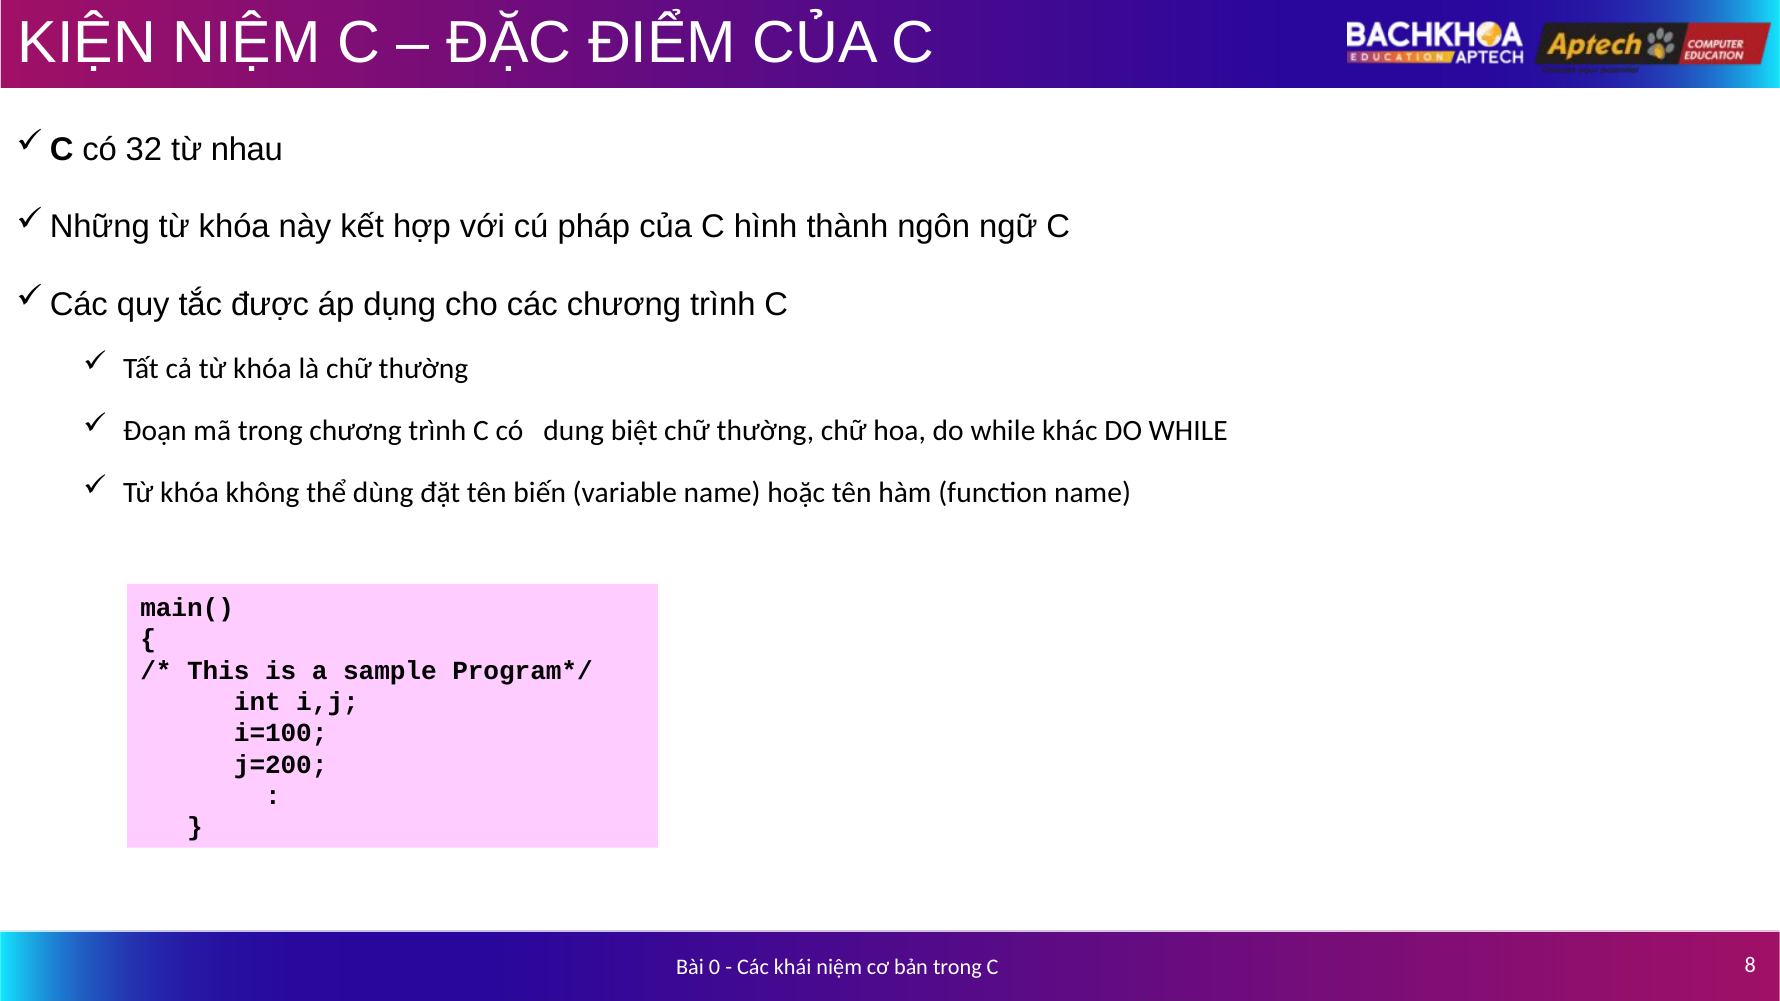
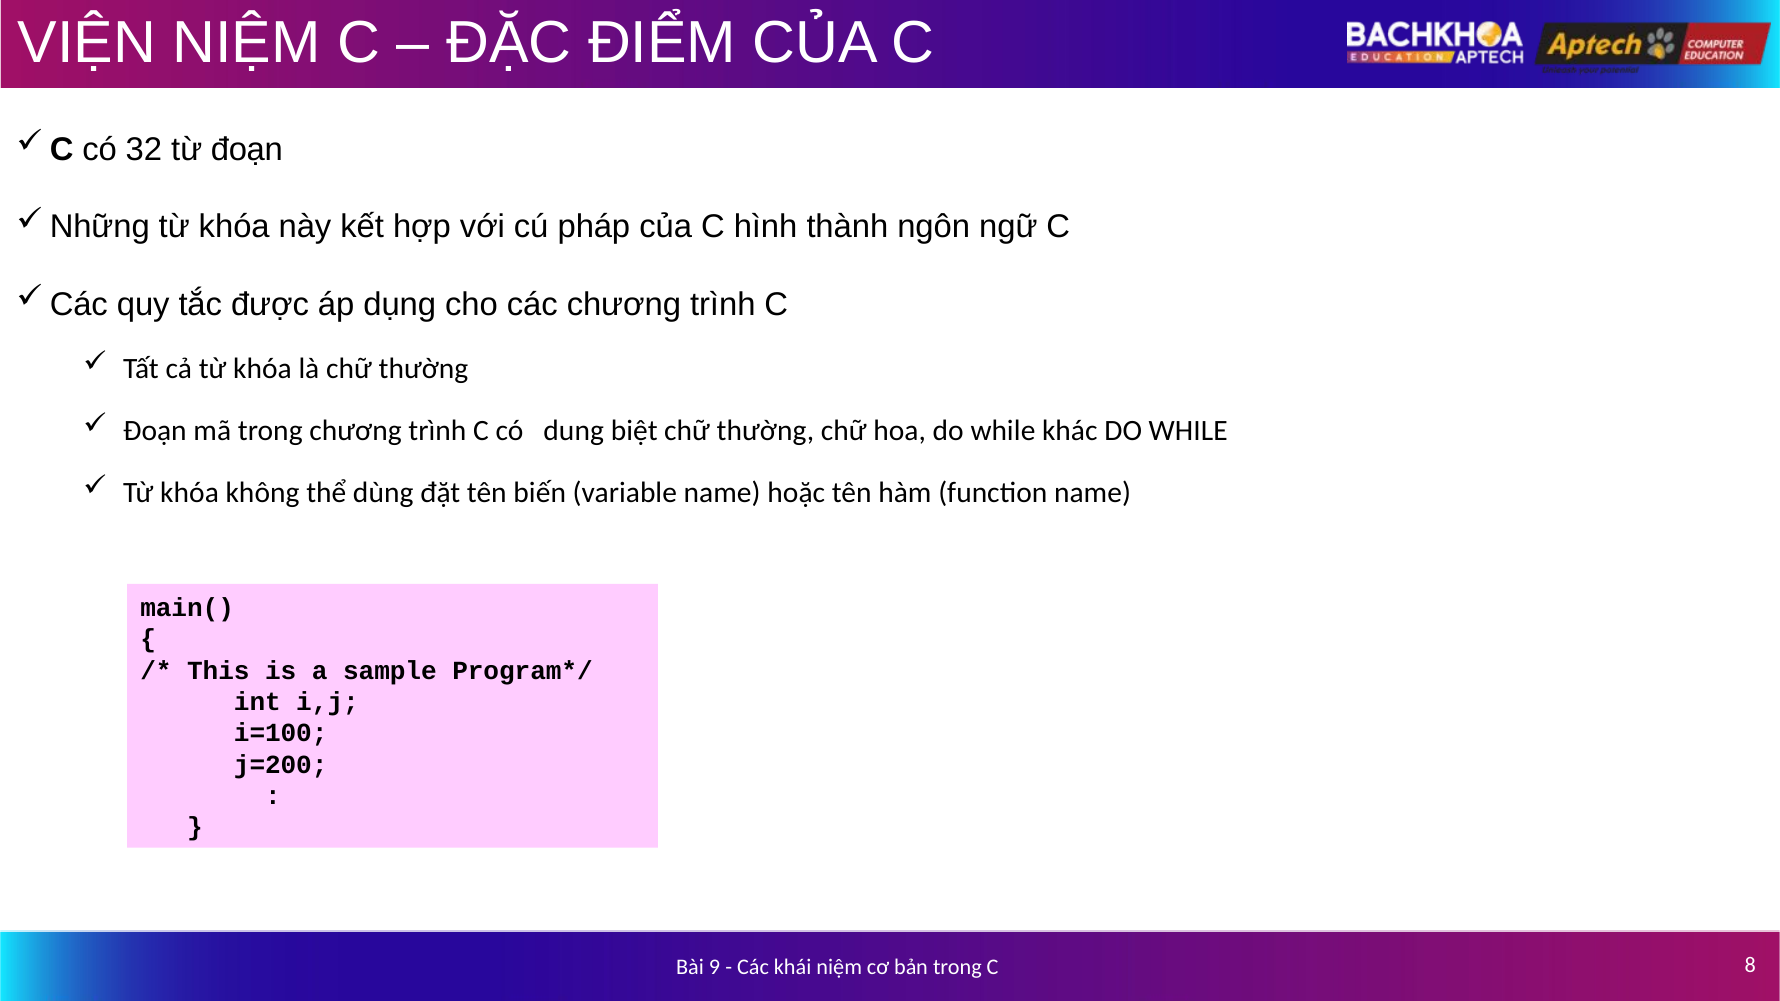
KIỆN: KIỆN -> VIỆN (87, 43)
nhau: nhau -> đoạn (247, 149)
0: 0 -> 9 (715, 967)
